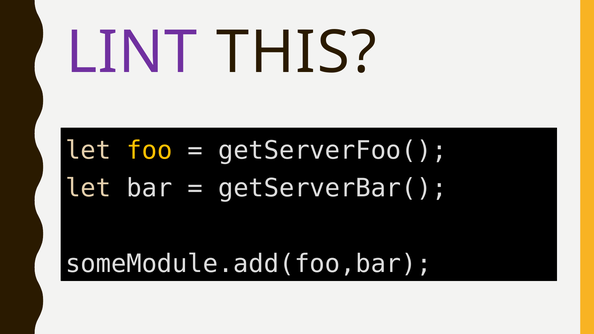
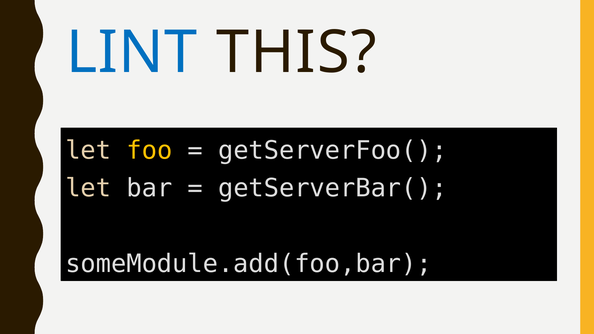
LINT colour: purple -> blue (132, 53)
